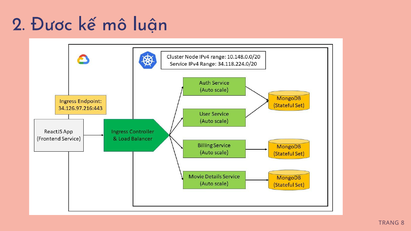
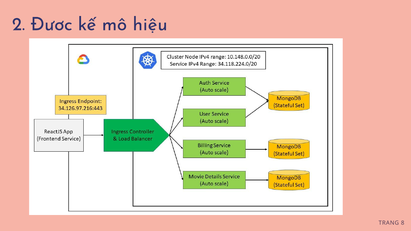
luận: luận -> hiệu (150, 24)
